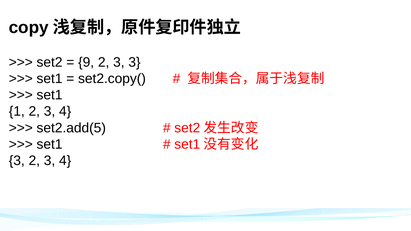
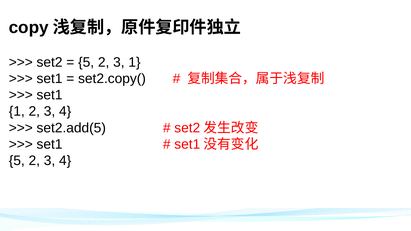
9: 9 -> 5 (86, 62)
3 3: 3 -> 1 (134, 62)
3: 3 -> 5 (17, 161)
